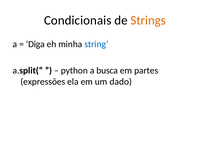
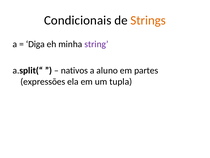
string colour: blue -> purple (96, 44)
python: python -> nativos (74, 70)
busca: busca -> aluno (107, 70)
dado: dado -> tupla (121, 81)
